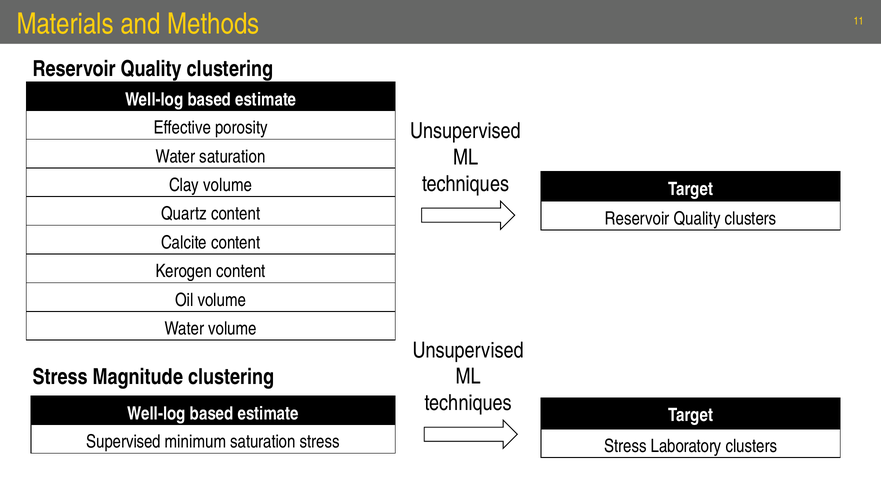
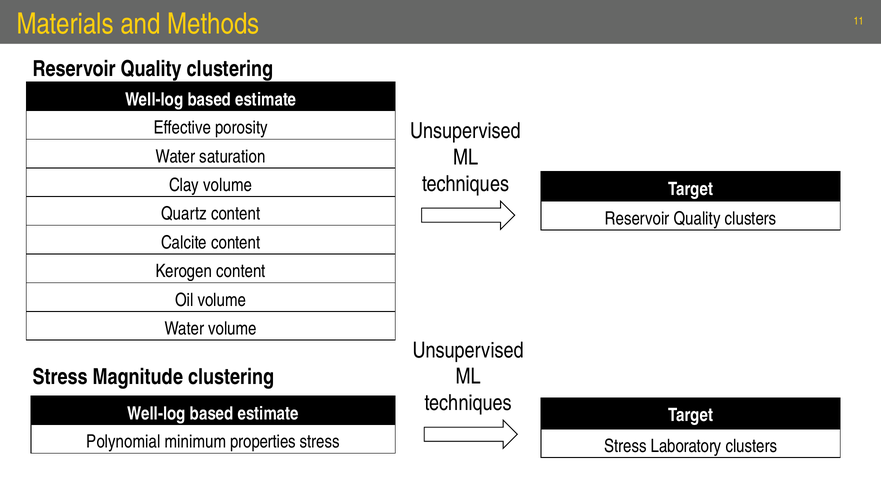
Supervised: Supervised -> Polynomial (124, 441)
minimum saturation: saturation -> properties (263, 441)
